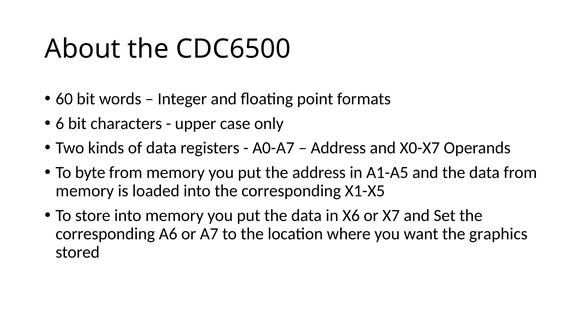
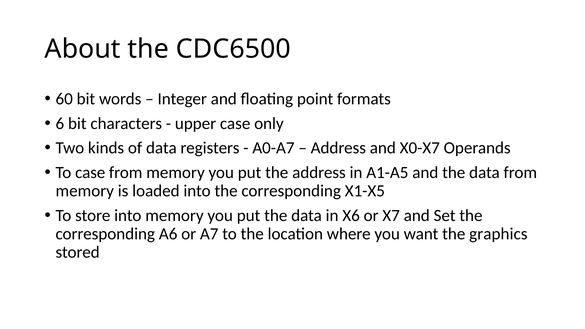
To byte: byte -> case (90, 172)
